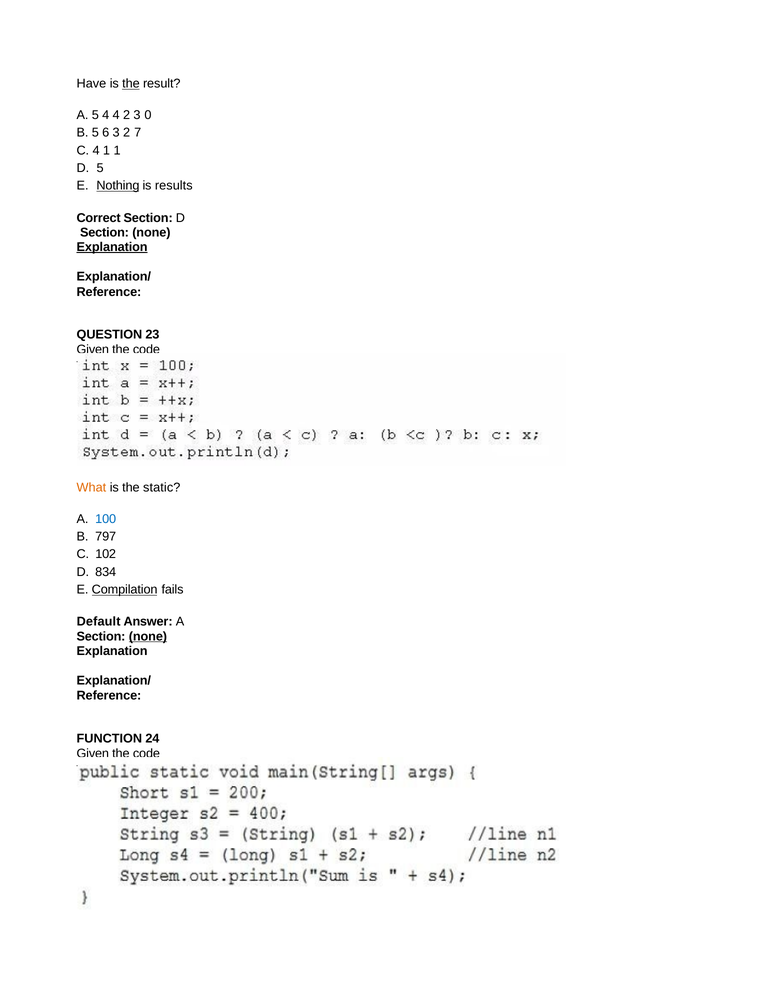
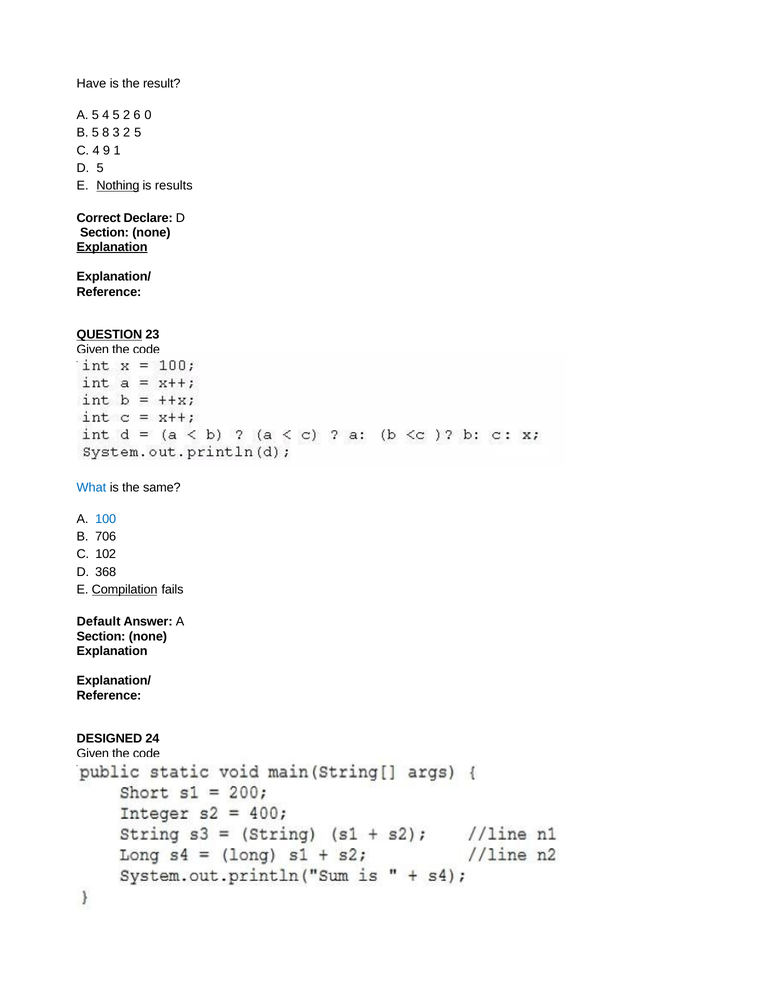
the underline: present -> none (131, 84)
4 4: 4 -> 5 (116, 115)
2 3: 3 -> 6 (137, 115)
6: 6 -> 8 (106, 133)
2 7: 7 -> 5 (138, 133)
4 1: 1 -> 9 (106, 150)
Correct Section: Section -> Declare (148, 218)
QUESTION underline: none -> present (109, 335)
What colour: orange -> blue (91, 487)
static: static -> same (162, 487)
797: 797 -> 706 (106, 536)
834: 834 -> 368 (106, 572)
none underline: present -> none (148, 636)
FUNCTION: FUNCTION -> DESIGNED (109, 738)
